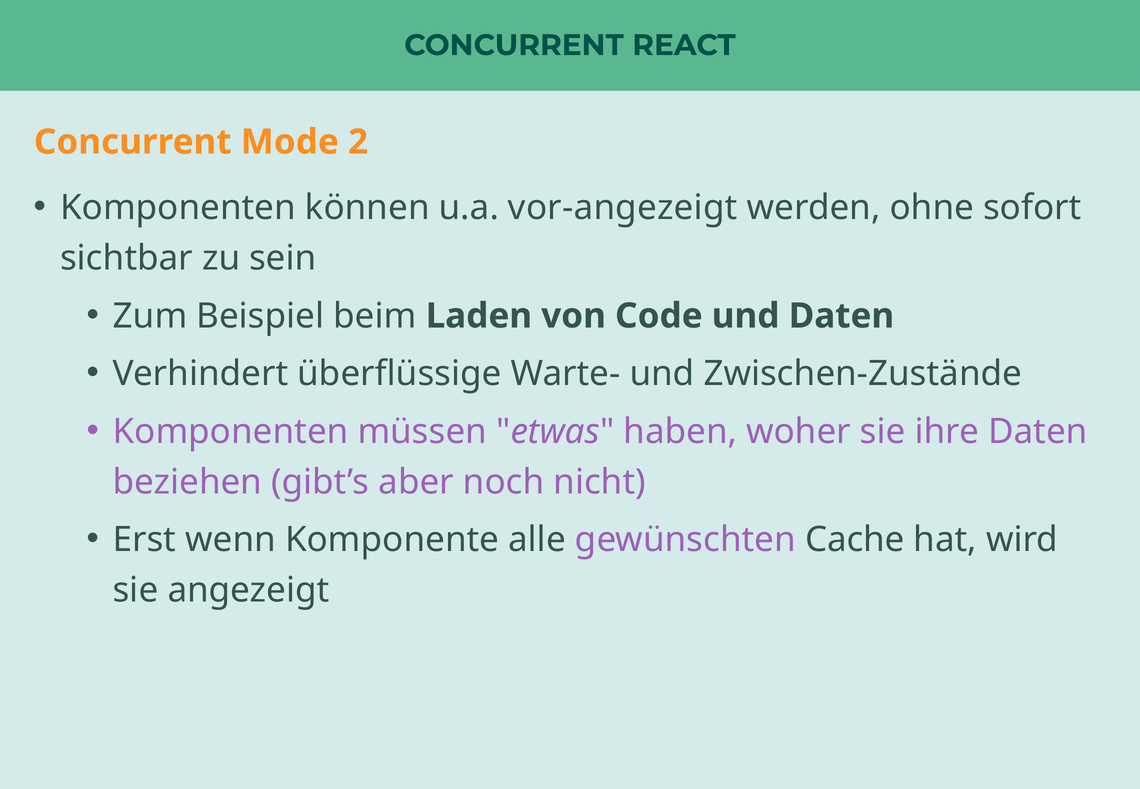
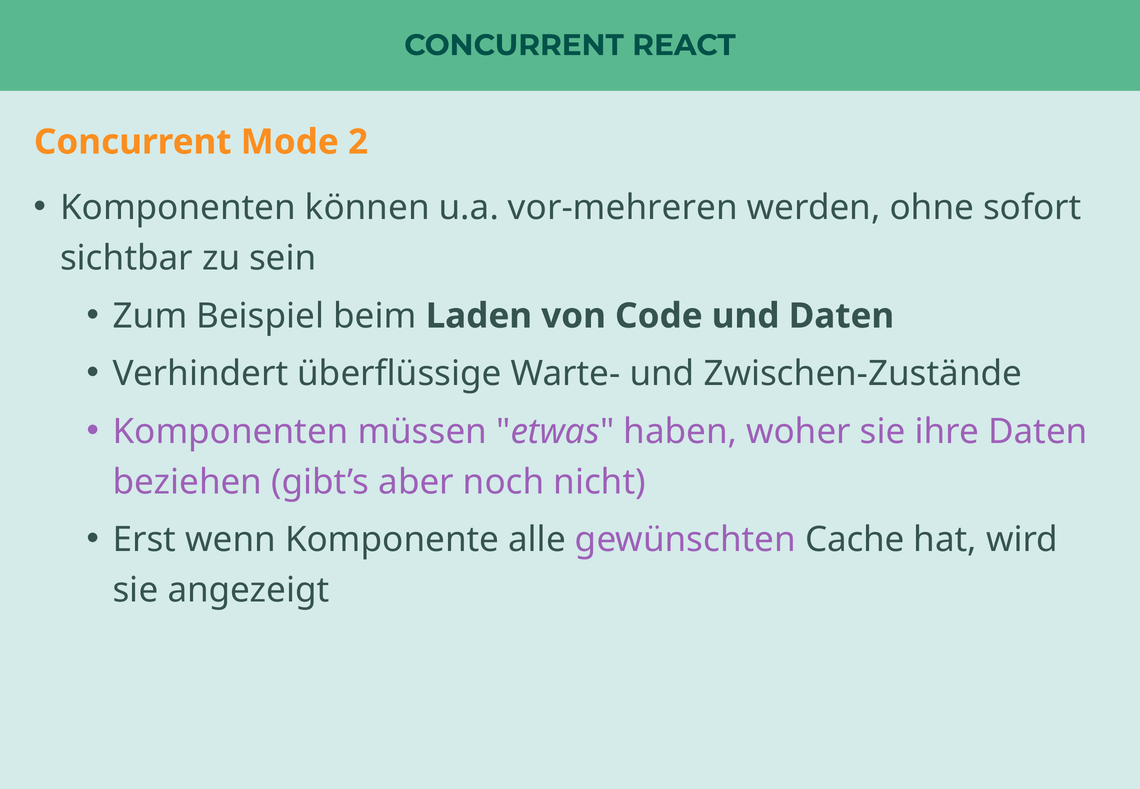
vor-angezeigt: vor-angezeigt -> vor-mehreren (623, 208)
